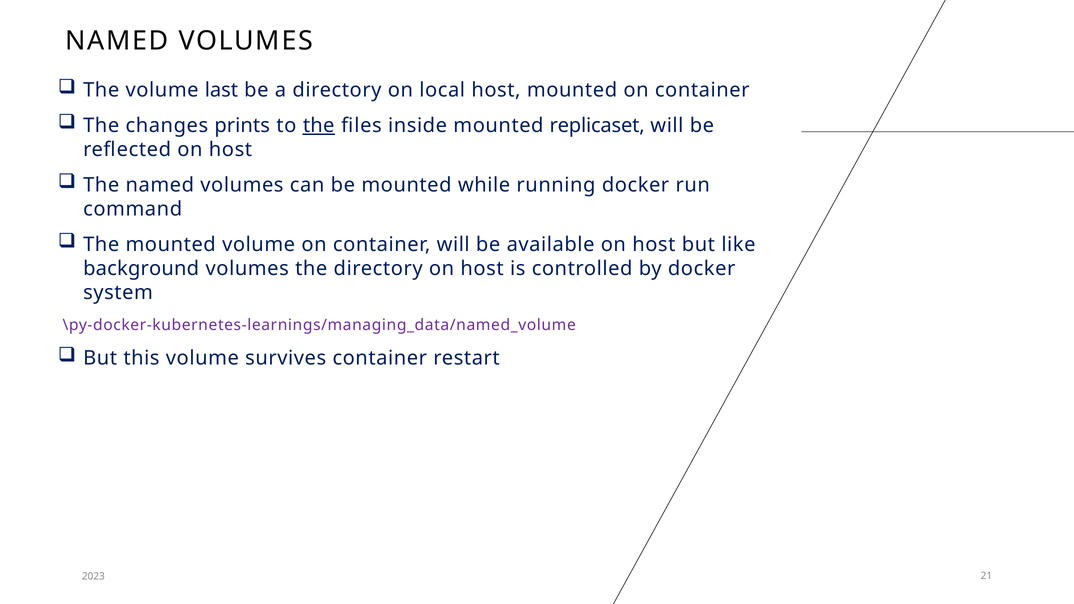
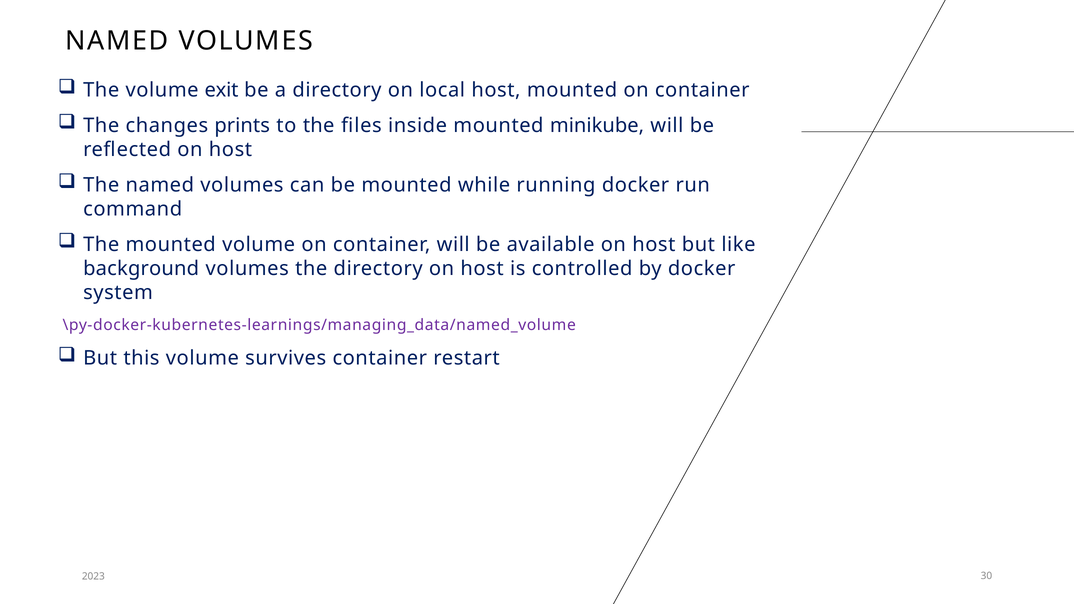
last: last -> exit (222, 90)
the underline: present -> none (319, 126)
replicaset: replicaset -> minikube (597, 126)
21: 21 -> 30 (986, 576)
